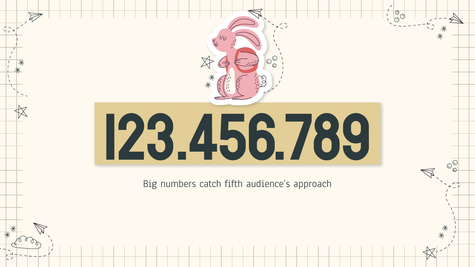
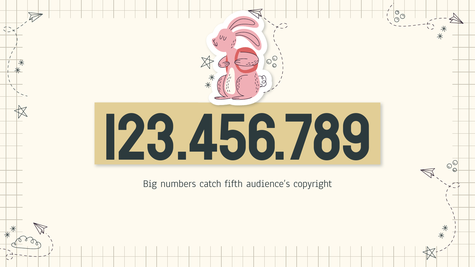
approach: approach -> copyright (313, 184)
